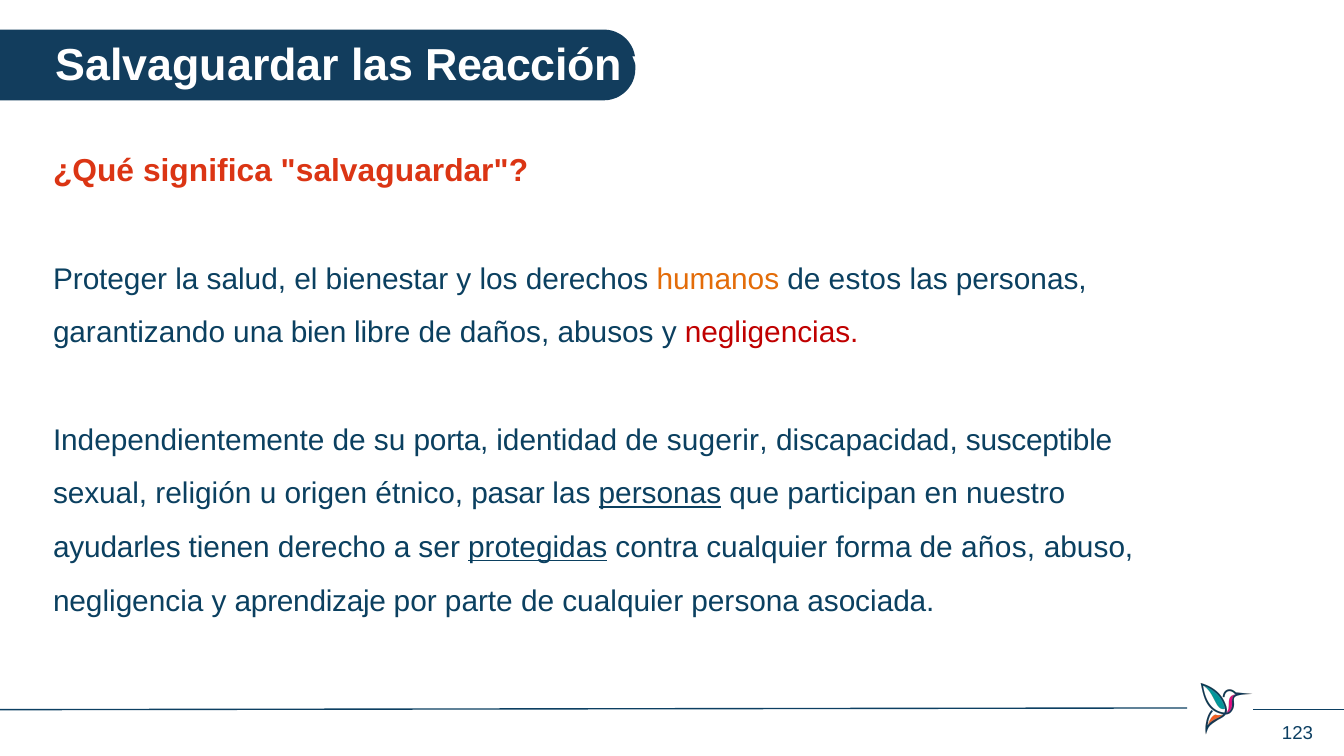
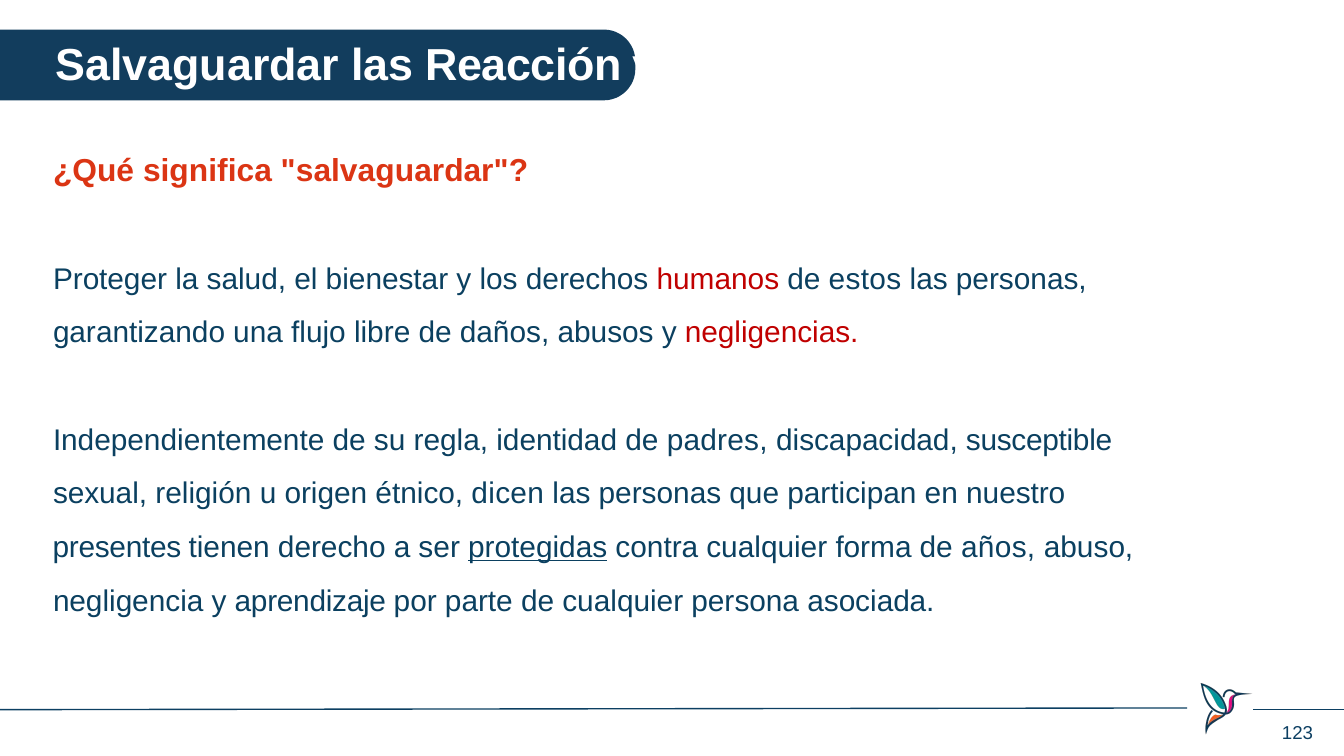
humanos colour: orange -> red (718, 279)
bien: bien -> flujo (318, 333)
porta: porta -> regla (451, 440)
sugerir: sugerir -> padres (717, 440)
pasar: pasar -> dicen (508, 494)
personas underline: present -> none (660, 494)
ayudarles: ayudarles -> presentes (117, 548)
